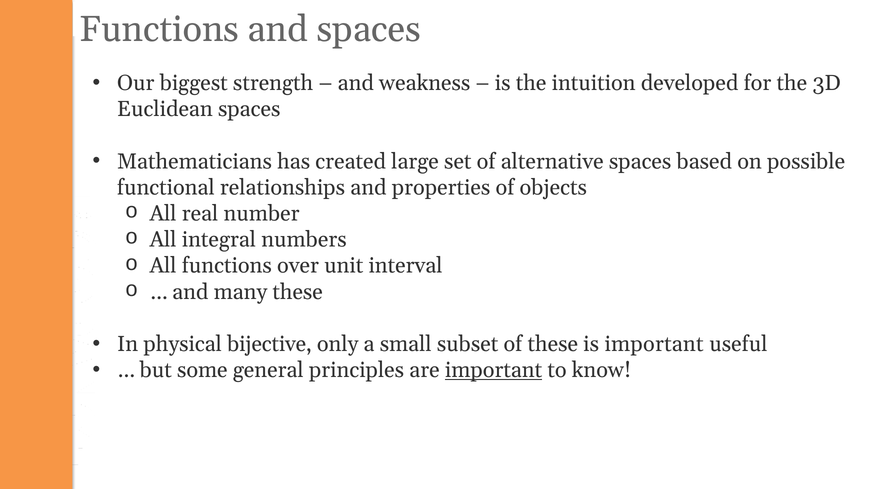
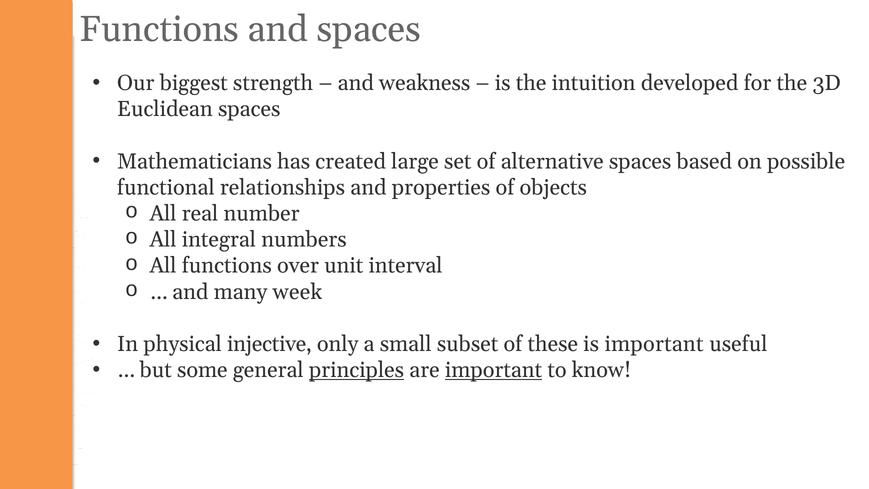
many these: these -> week (298, 292)
bijective: bijective -> injective (270, 344)
principles underline: none -> present (357, 370)
